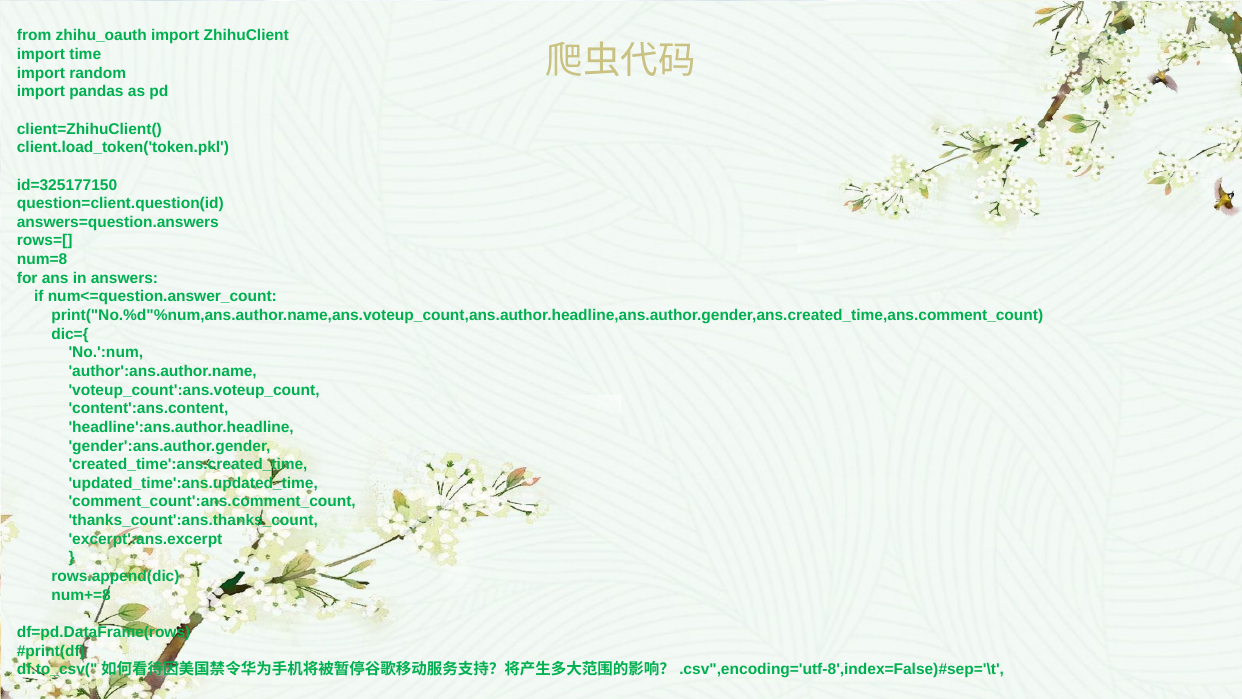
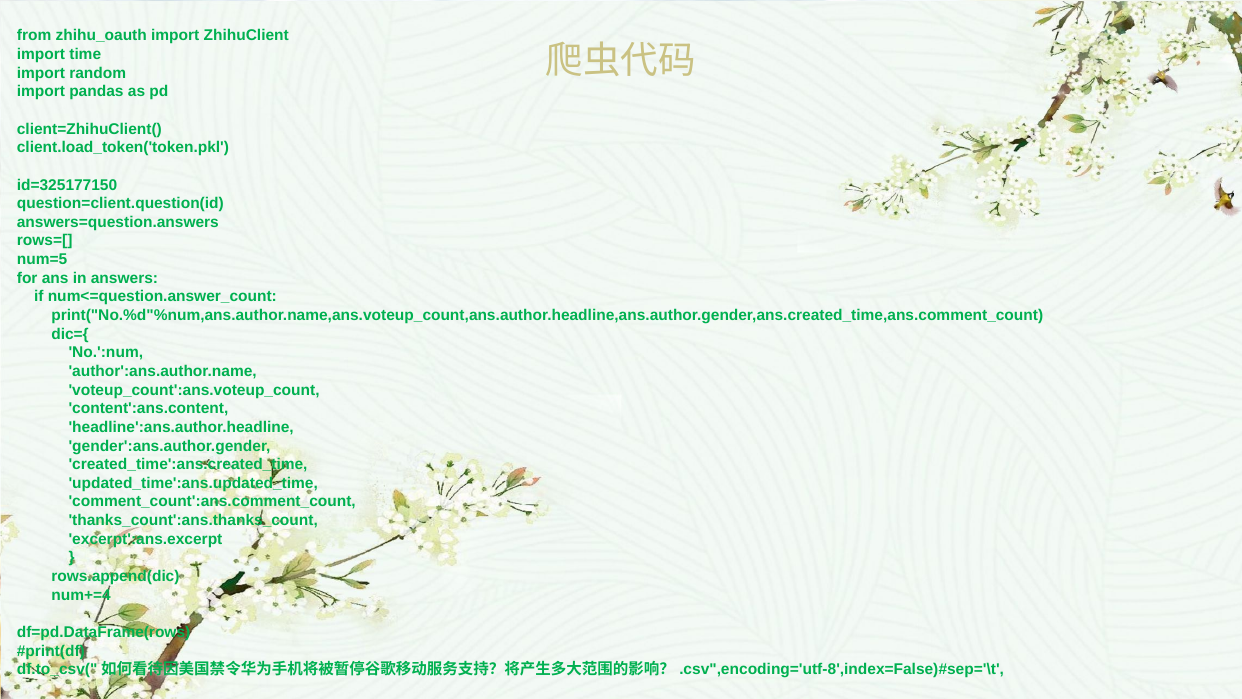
num=8: num=8 -> num=5 (42, 259)
num+=8: num+=8 -> num+=4 (81, 595)
